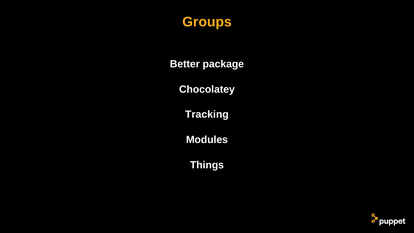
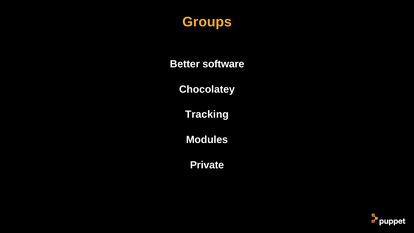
package: package -> software (223, 64)
Things: Things -> Private (207, 165)
